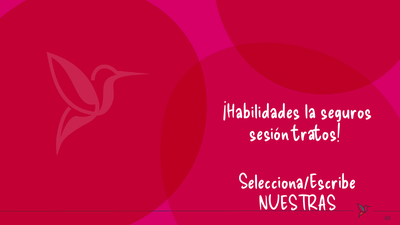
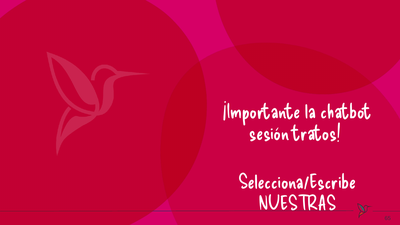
¡Habilidades: ¡Habilidades -> ¡Importante (262, 112)
seguros: seguros -> chatbot (346, 112)
